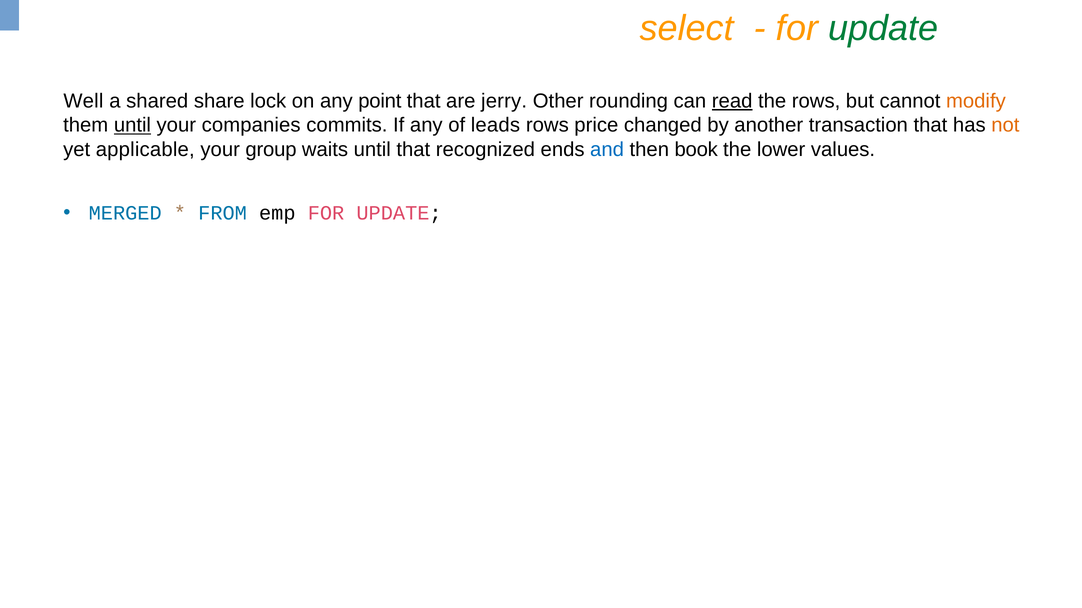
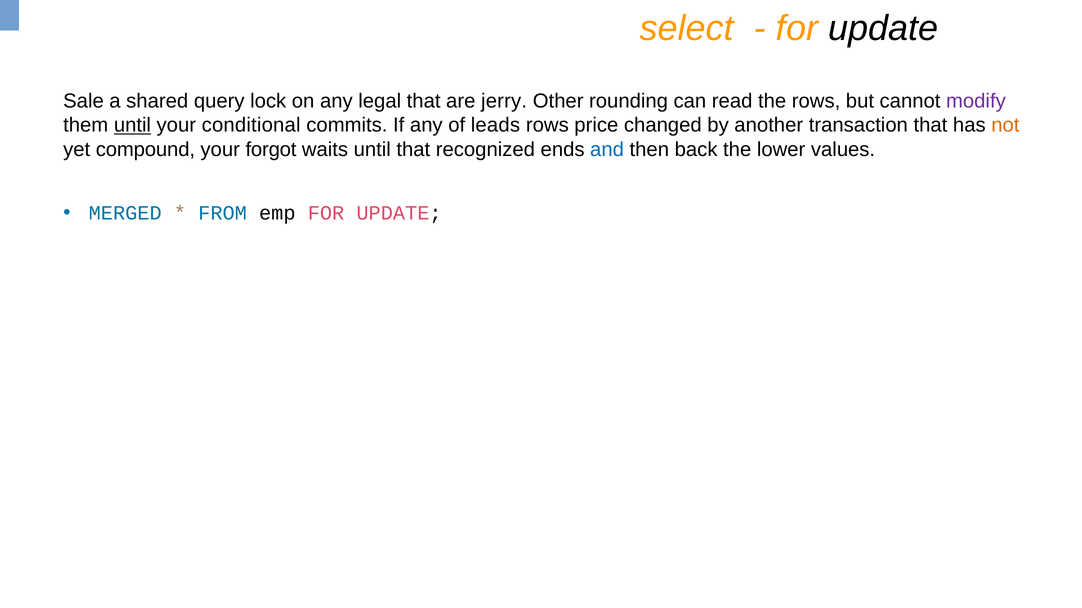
update colour: green -> black (883, 28)
Well: Well -> Sale (84, 101)
share: share -> query (219, 101)
point: point -> legal (380, 101)
read underline: present -> none (732, 101)
modify colour: orange -> purple (976, 101)
companies: companies -> conditional (251, 125)
applicable: applicable -> compound (145, 150)
group: group -> forgot (271, 150)
book: book -> back (696, 150)
